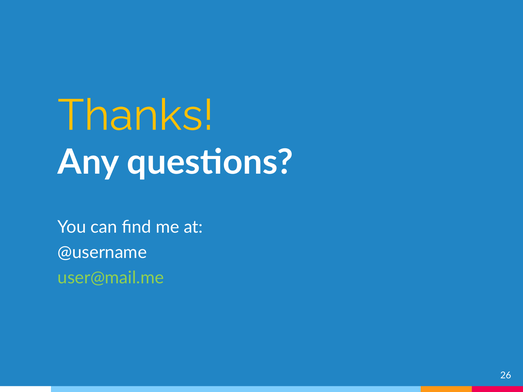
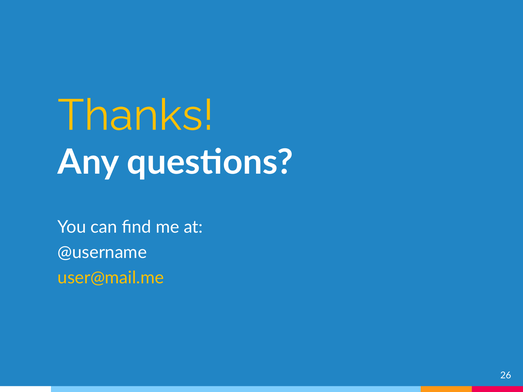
user@mail.me colour: light green -> yellow (111, 278)
